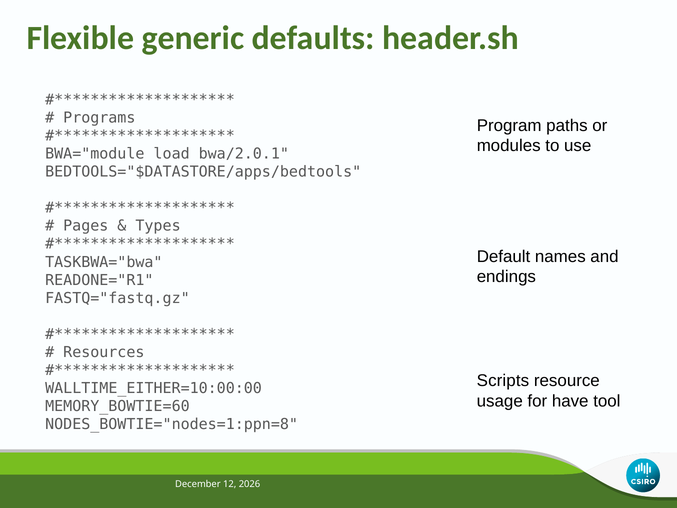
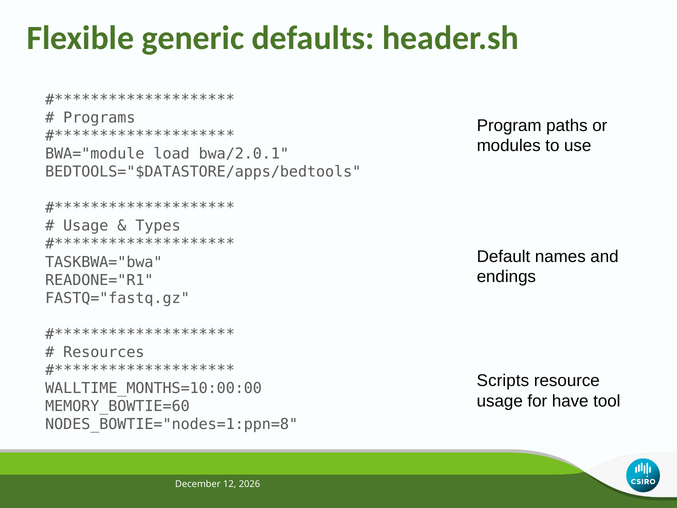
Pages: Pages -> Usage (86, 226)
WALLTIME_EITHER=10:00:00: WALLTIME_EITHER=10:00:00 -> WALLTIME_MONTHS=10:00:00 (154, 388)
